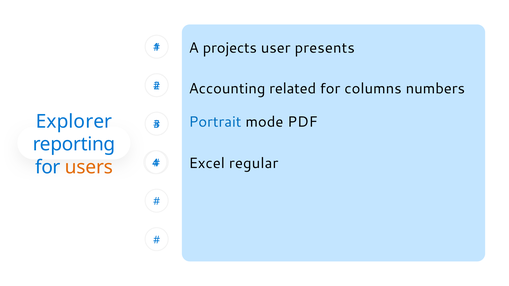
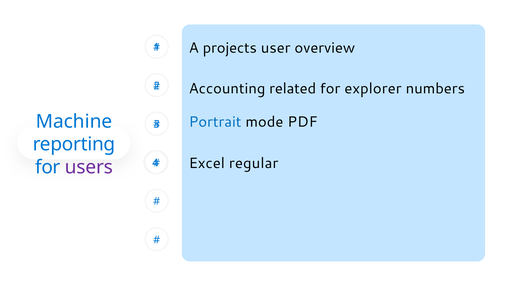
presents: presents -> overview (325, 48)
columns: columns -> explorer (373, 89)
Explorer: Explorer -> Machine (74, 122)
users colour: orange -> purple (89, 167)
